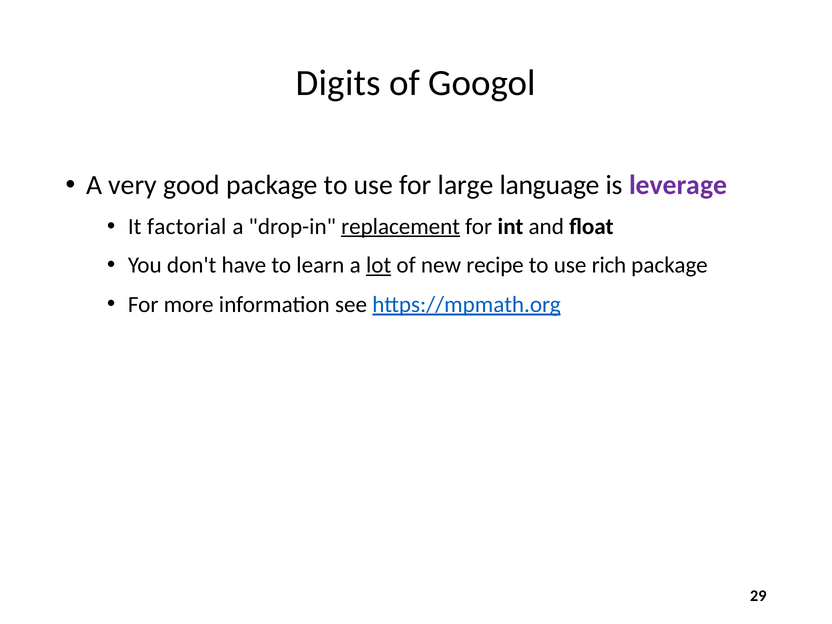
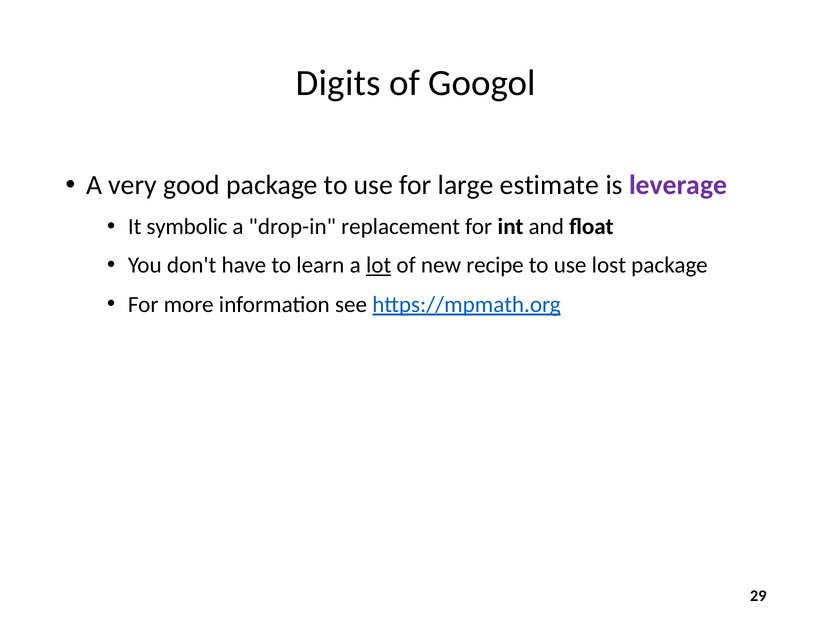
language: language -> estimate (549, 185)
factorial: factorial -> symbolic (187, 226)
replacement underline: present -> none (401, 226)
rich: rich -> lost (609, 265)
